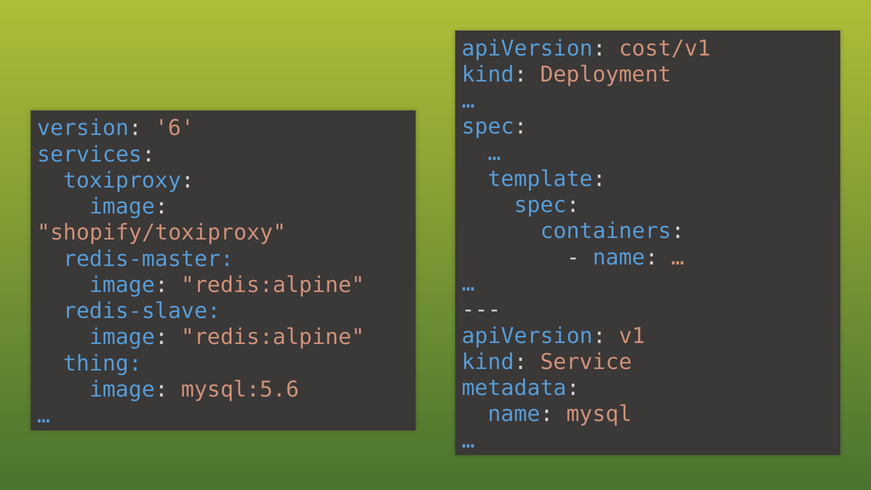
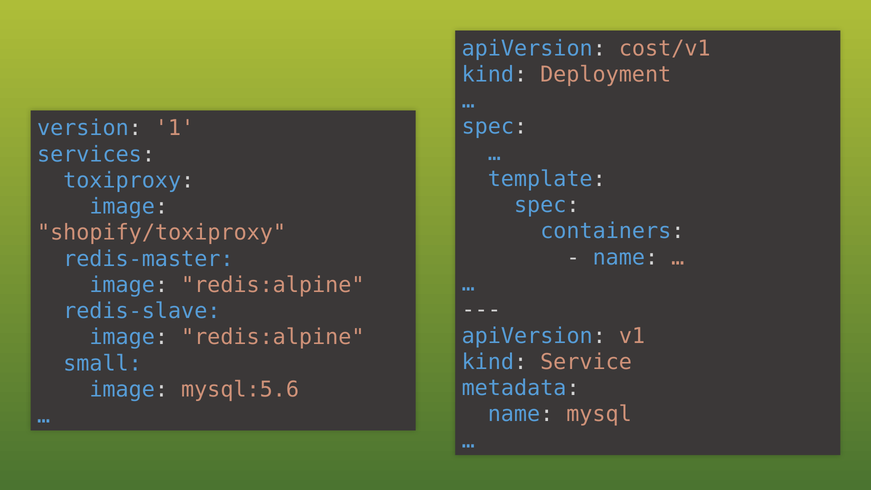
6: 6 -> 1 (174, 128)
thing: thing -> small (103, 363)
